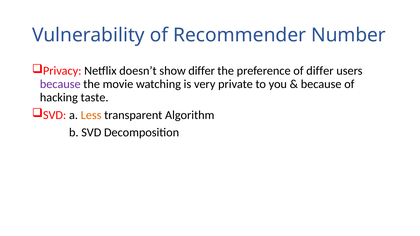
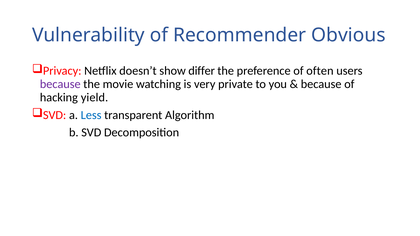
Number: Number -> Obvious (348, 35)
of differ: differ -> often (320, 71)
taste: taste -> yield (95, 97)
Less colour: orange -> blue (91, 115)
